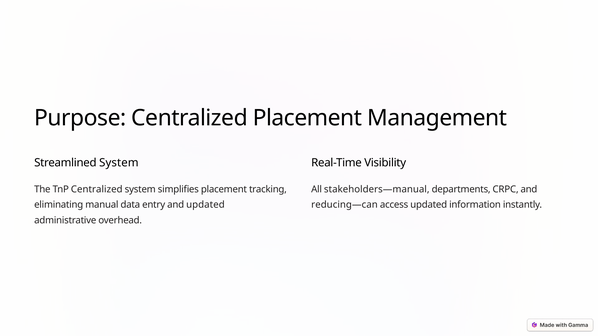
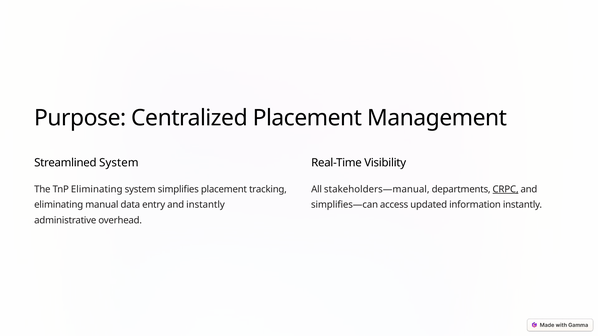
TnP Centralized: Centralized -> Eliminating (97, 189)
CRPC underline: none -> present (506, 189)
and updated: updated -> instantly (206, 205)
reducing—can: reducing—can -> simplifies—can (345, 205)
